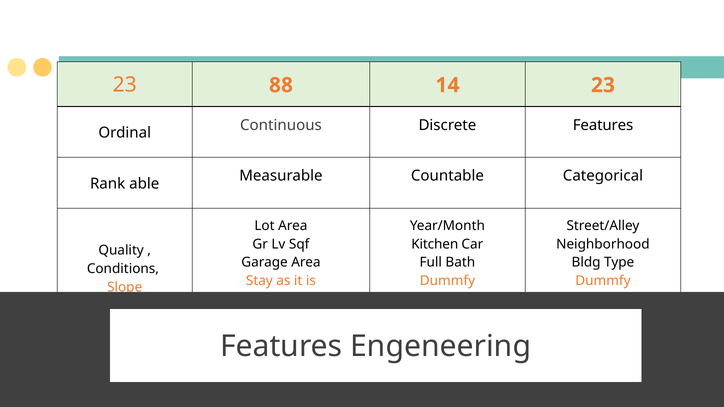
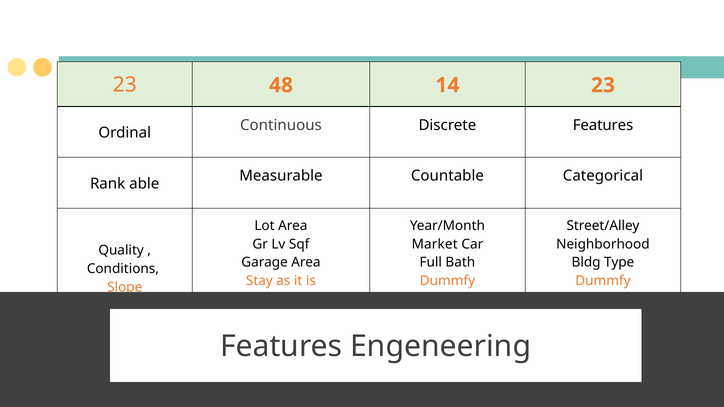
88: 88 -> 48 (281, 85)
Kitchen: Kitchen -> Market (435, 244)
